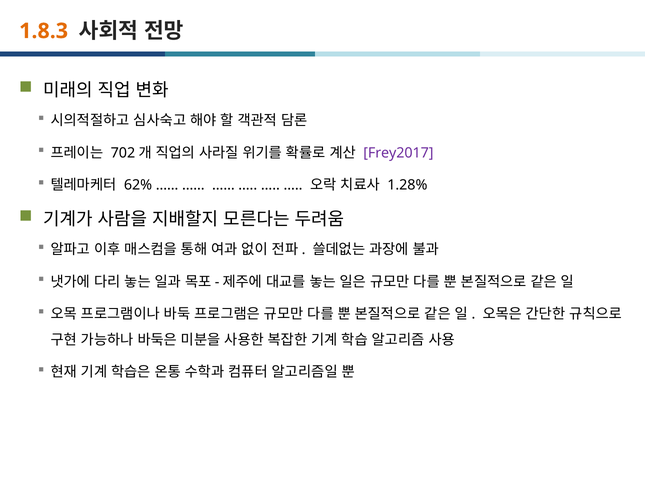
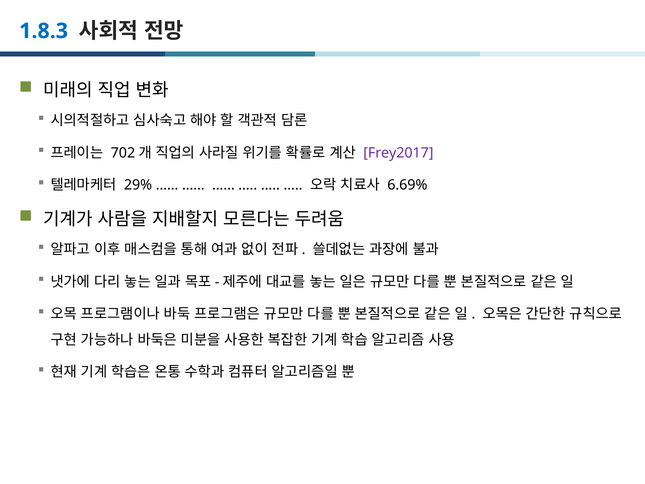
1.8.3 colour: orange -> blue (44, 31)
62%: 62% -> 29% (138, 185)
1.28%: 1.28% -> 6.69% (407, 185)
